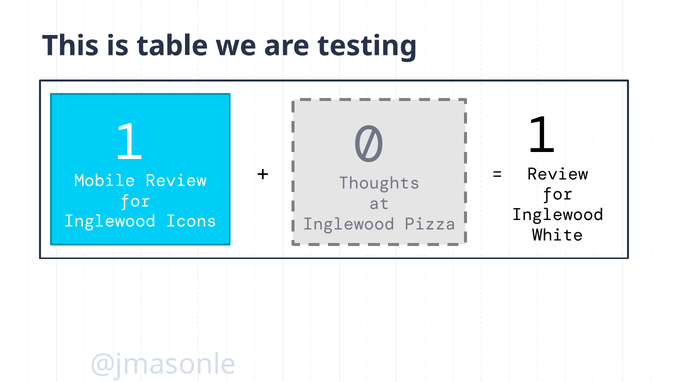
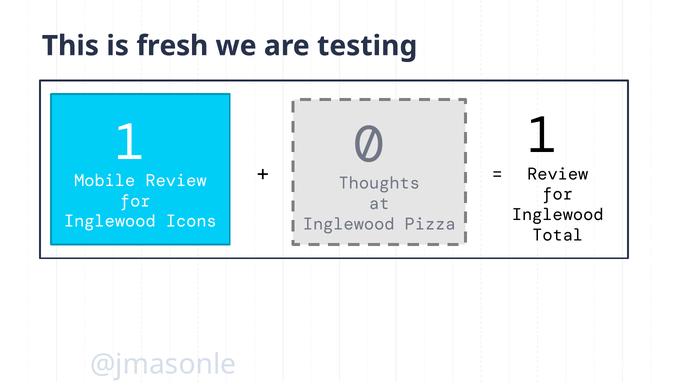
table: table -> fresh (172, 46)
White: White -> Total (558, 235)
